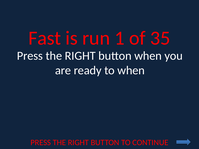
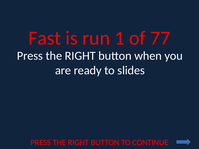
35: 35 -> 77 (160, 38)
to when: when -> slides (131, 71)
